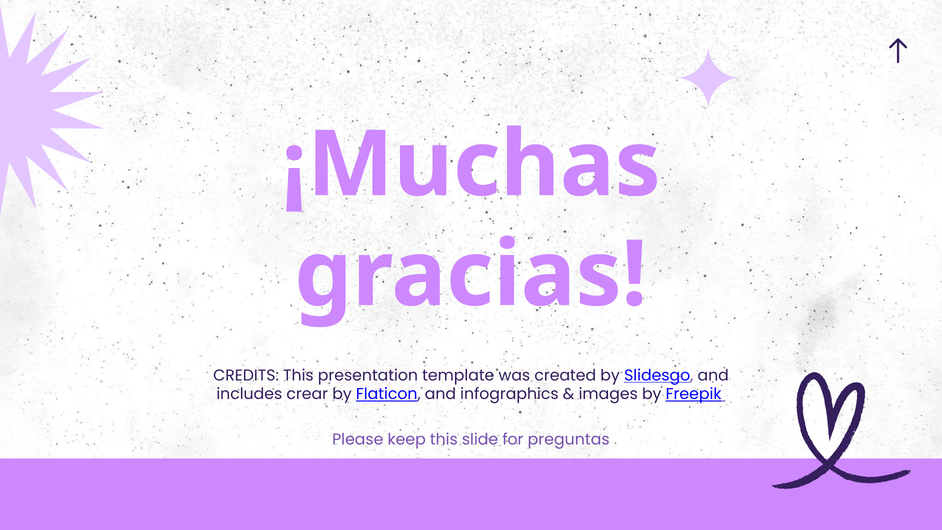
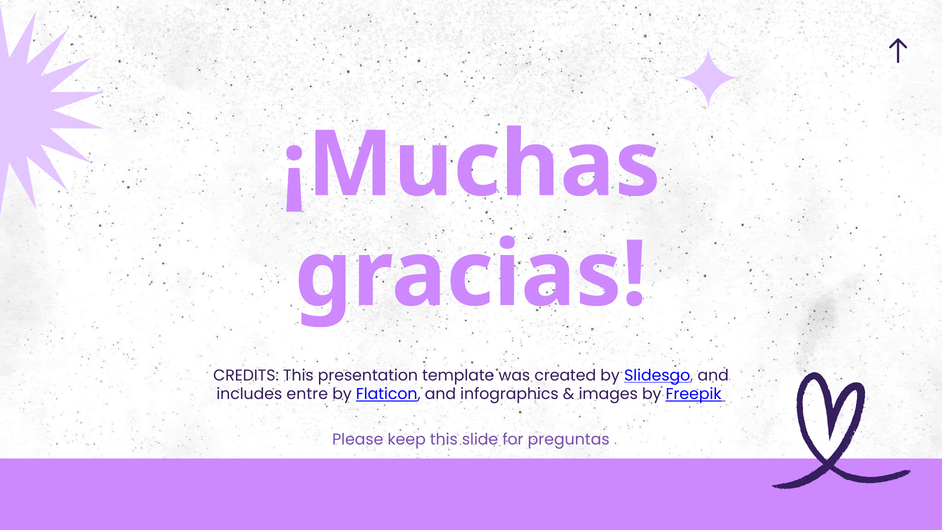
crear: crear -> entre (307, 394)
